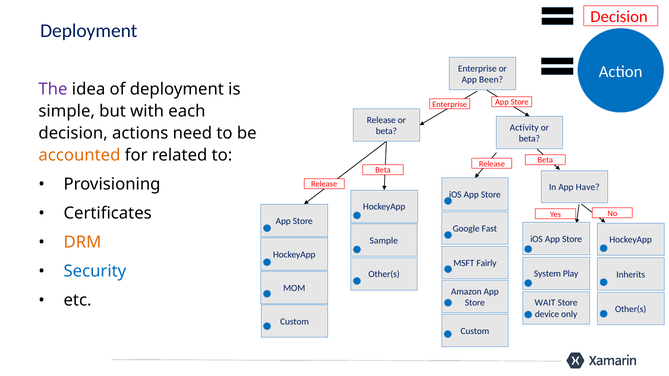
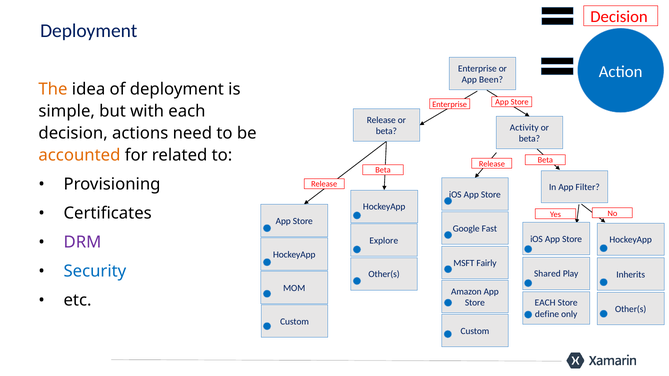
The colour: purple -> orange (53, 89)
Have: Have -> Filter (588, 188)
Sample: Sample -> Explore (384, 241)
DRM colour: orange -> purple (82, 243)
System: System -> Shared (547, 274)
WAIT: WAIT -> EACH (545, 303)
device: device -> define (547, 314)
